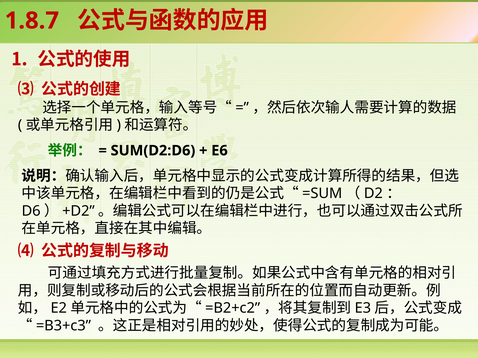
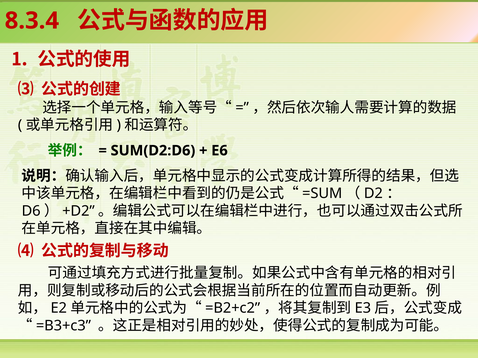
1.8.7: 1.8.7 -> 8.3.4 (32, 21)
